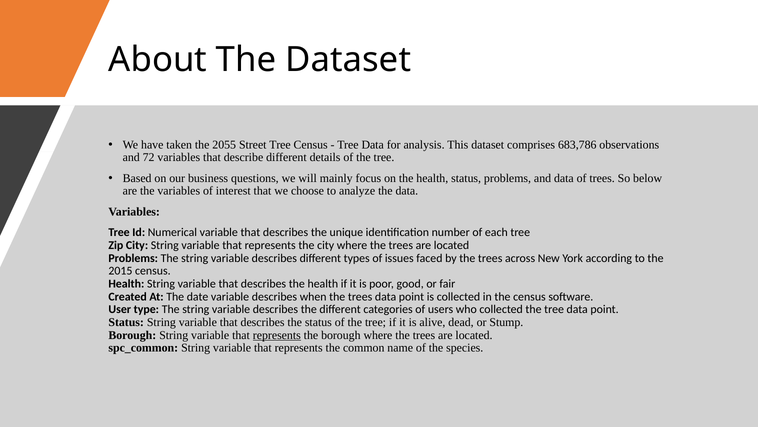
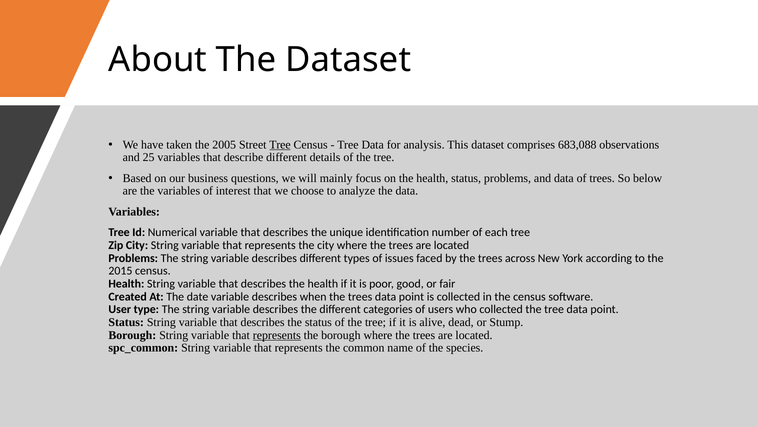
2055: 2055 -> 2005 (224, 144)
Tree underline: none -> present (280, 144)
683,786: 683,786 -> 683,088 (577, 144)
72: 72 -> 25 (149, 157)
